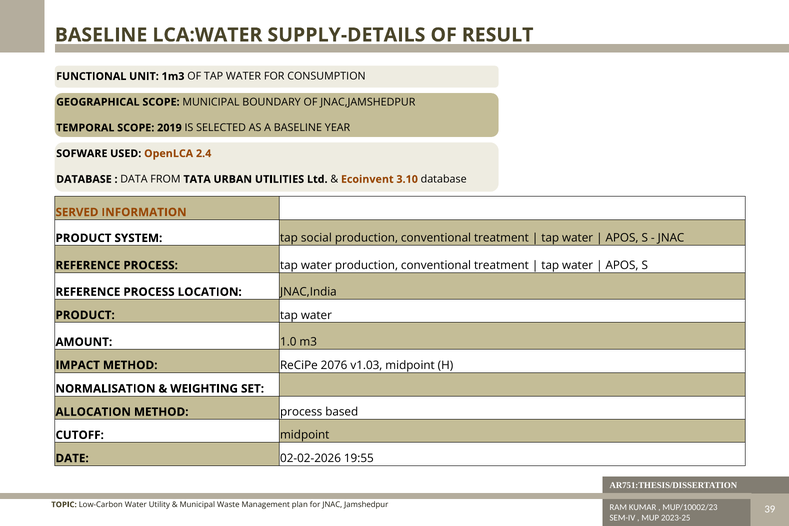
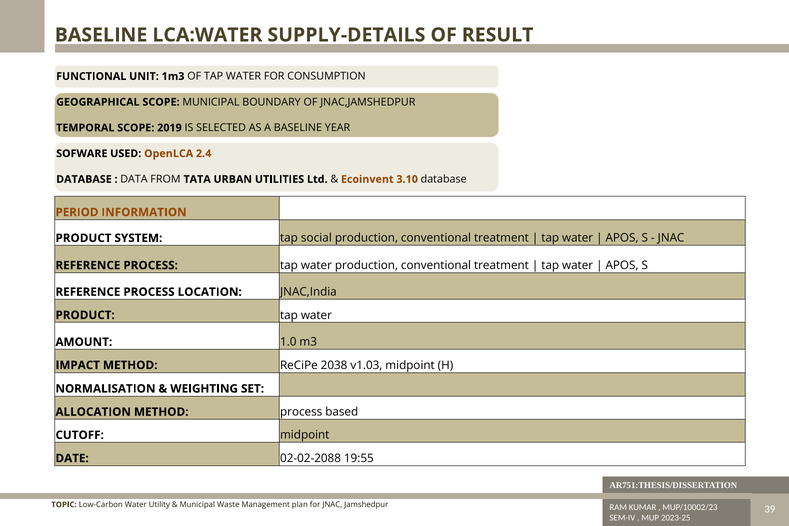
SERVED: SERVED -> PERIOD (77, 212)
2076: 2076 -> 2038 (334, 365)
02-02-2026: 02-02-2026 -> 02-02-2088 (311, 458)
